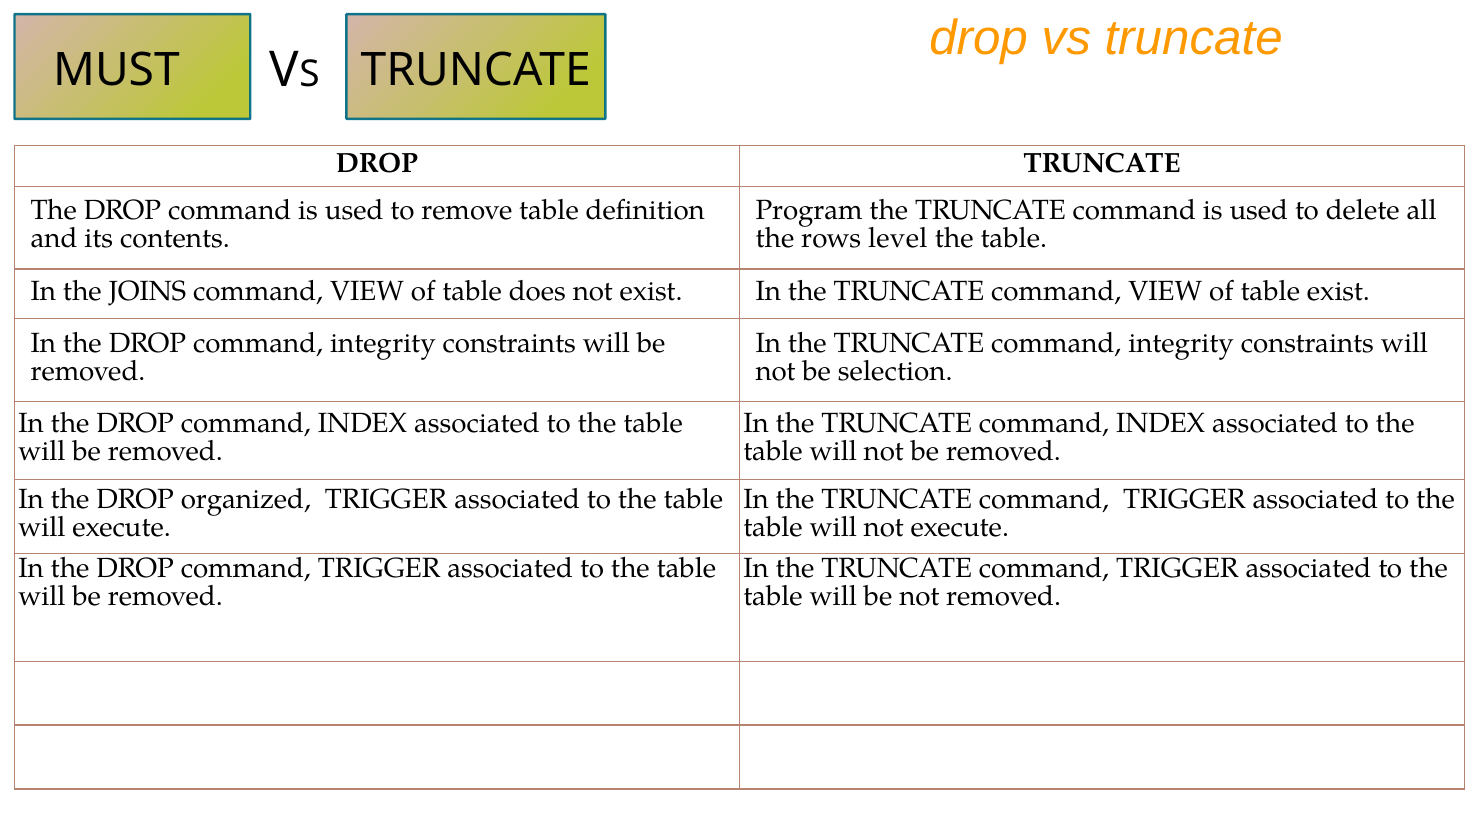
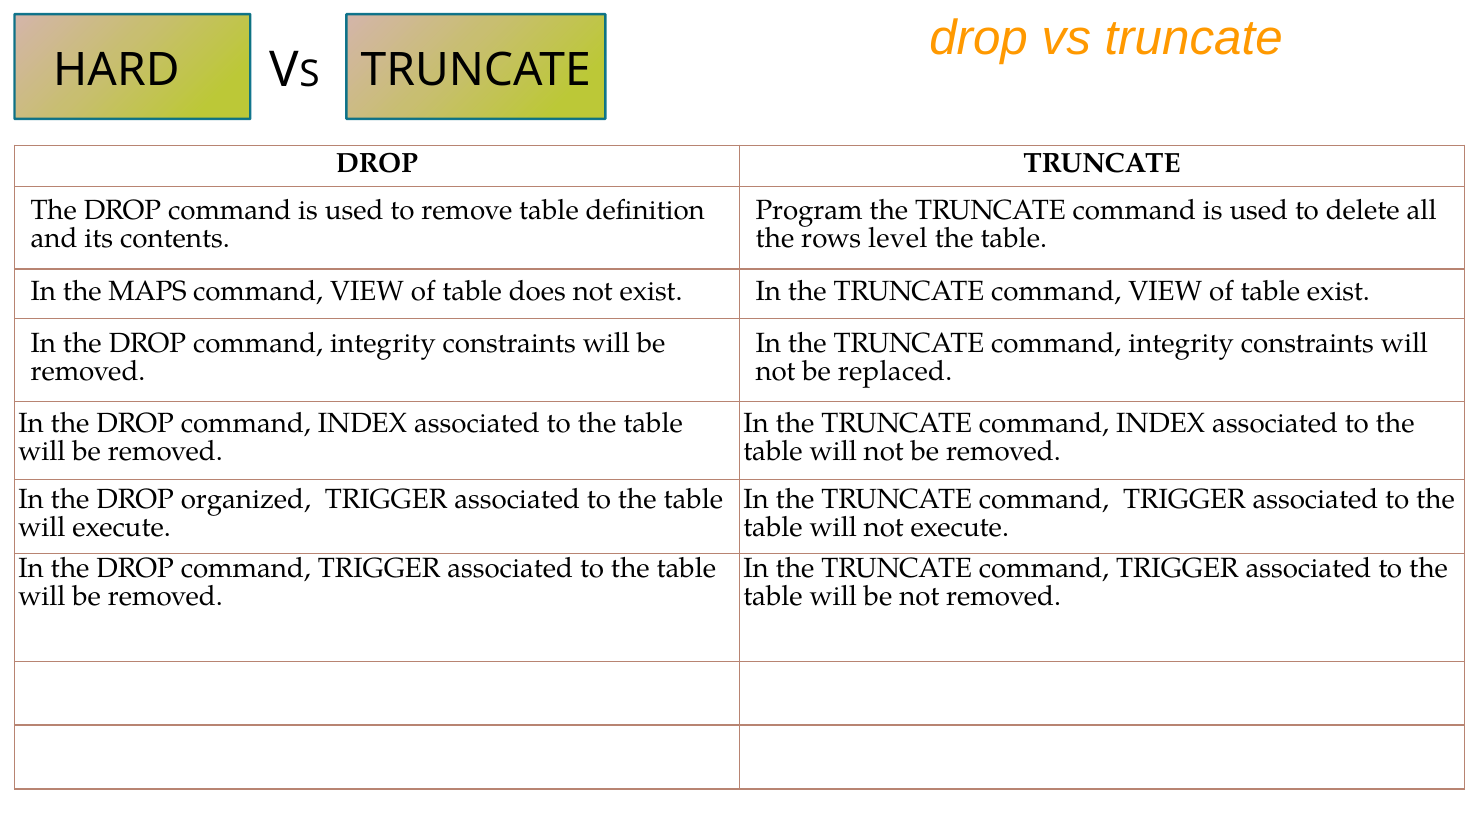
MUST: MUST -> HARD (116, 70)
JOINS: JOINS -> MAPS (148, 291)
selection: selection -> replaced (895, 371)
